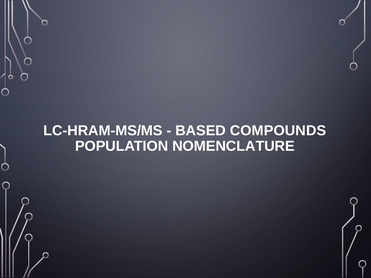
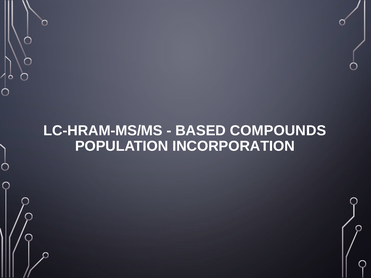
NOMENCLATURE: NOMENCLATURE -> INCORPORATION (234, 146)
